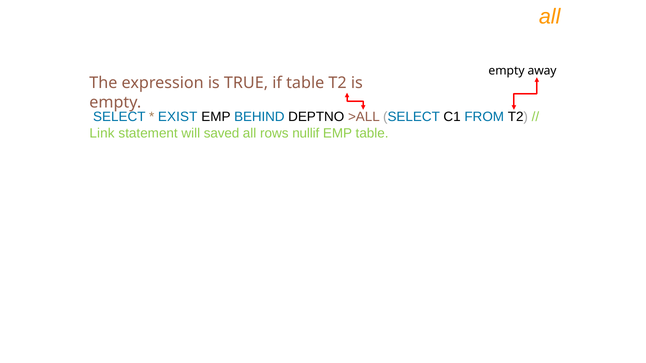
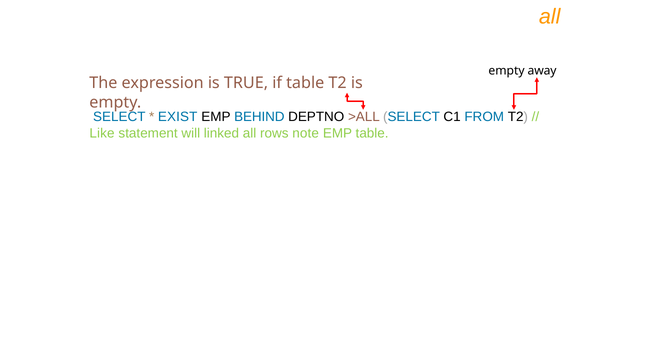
Link: Link -> Like (102, 133)
saved: saved -> linked (221, 133)
nullif: nullif -> note (306, 133)
